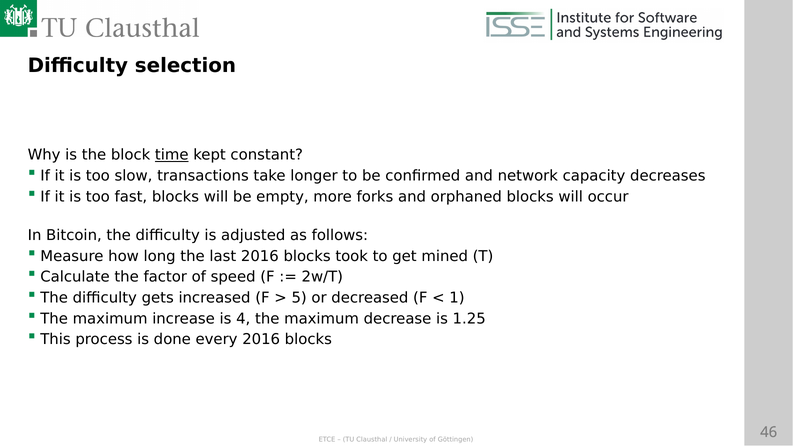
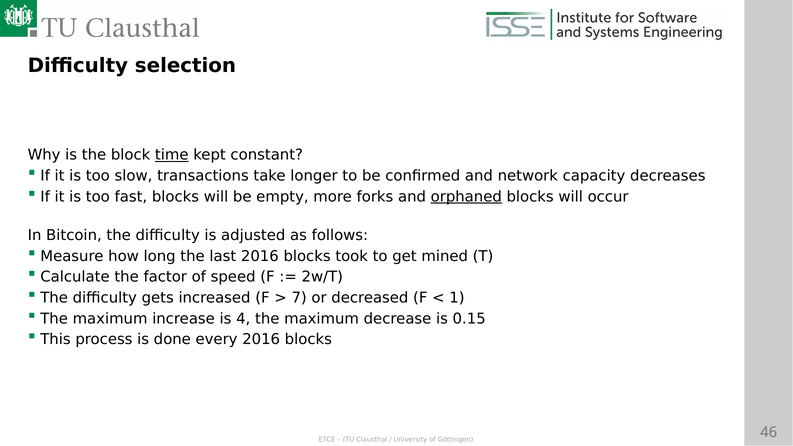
orphaned underline: none -> present (466, 197)
5: 5 -> 7 (299, 298)
1.25: 1.25 -> 0.15 (469, 319)
